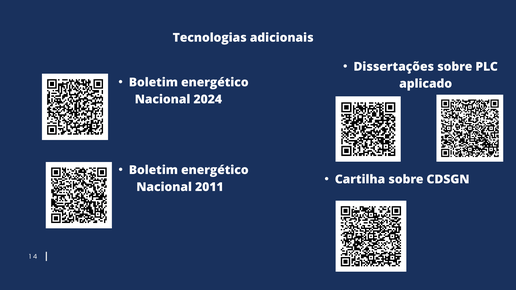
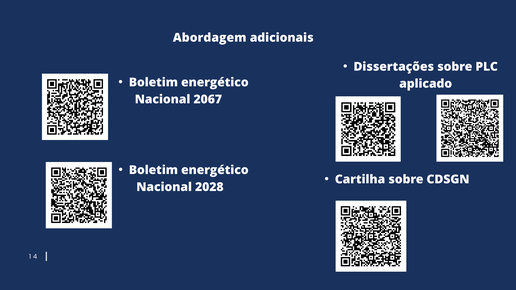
Tecnologias: Tecnologias -> Abordagem (210, 38)
2024: 2024 -> 2067 (208, 100)
2011: 2011 -> 2028 (209, 187)
